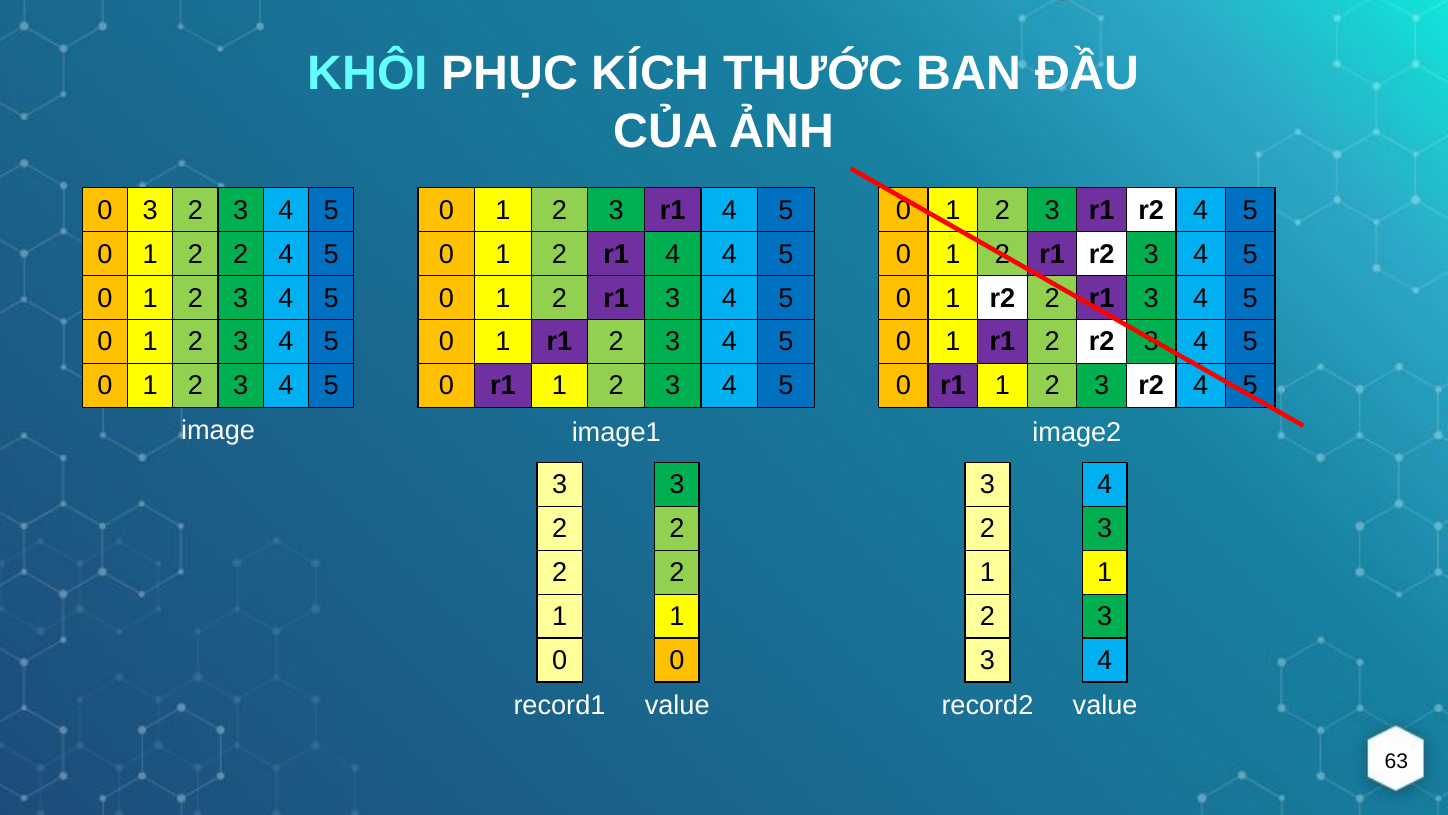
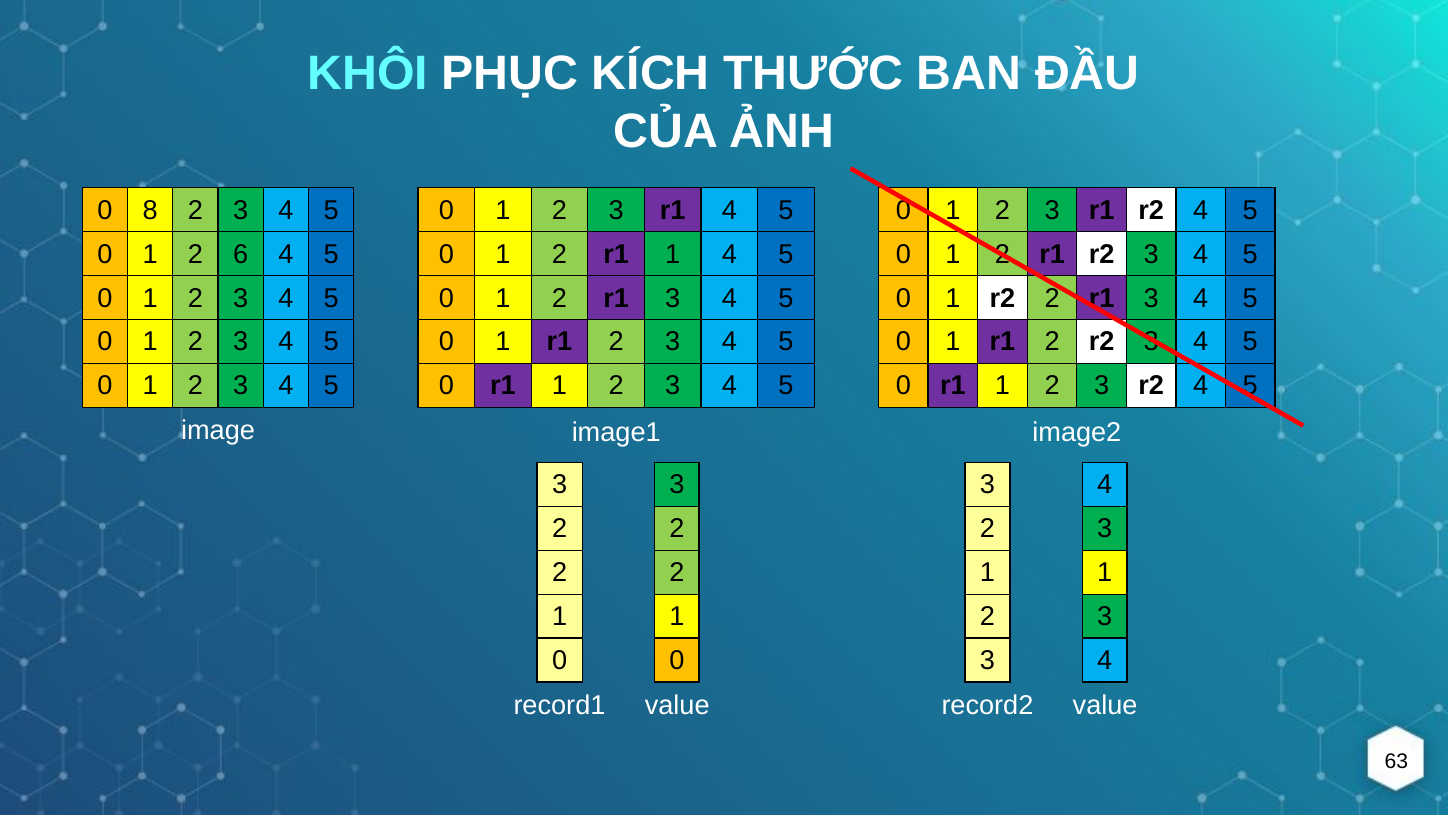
0 3: 3 -> 8 (150, 210)
1 2 2: 2 -> 6 (241, 254)
2 r1 4: 4 -> 1 (673, 254)
